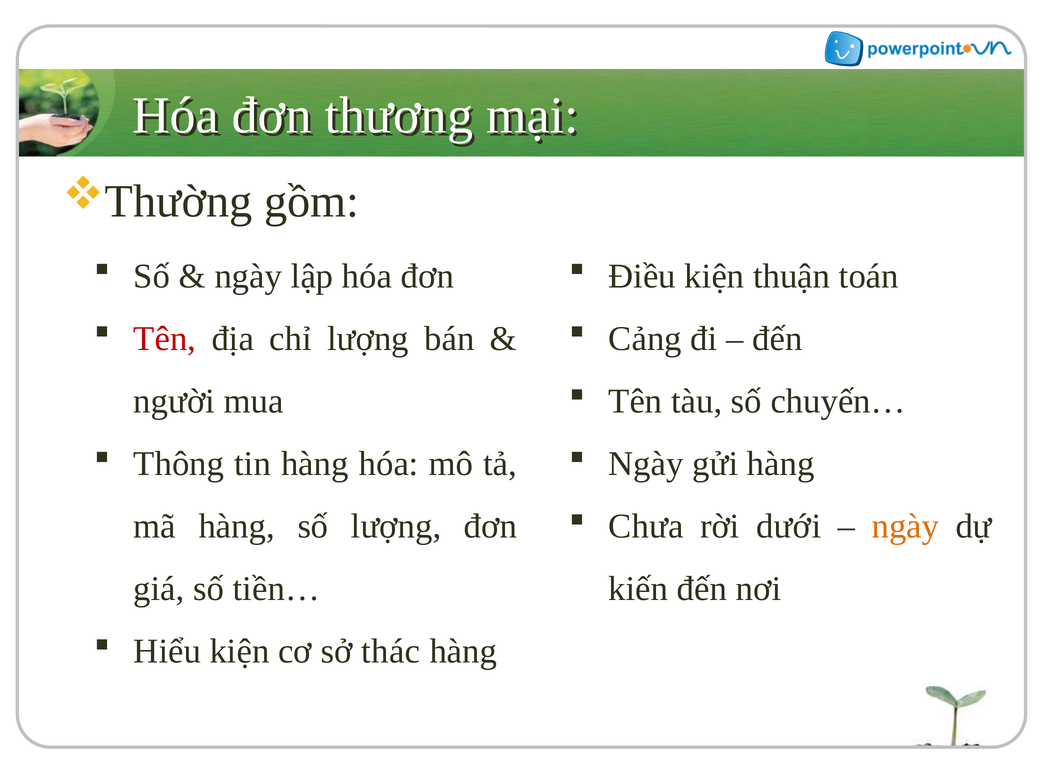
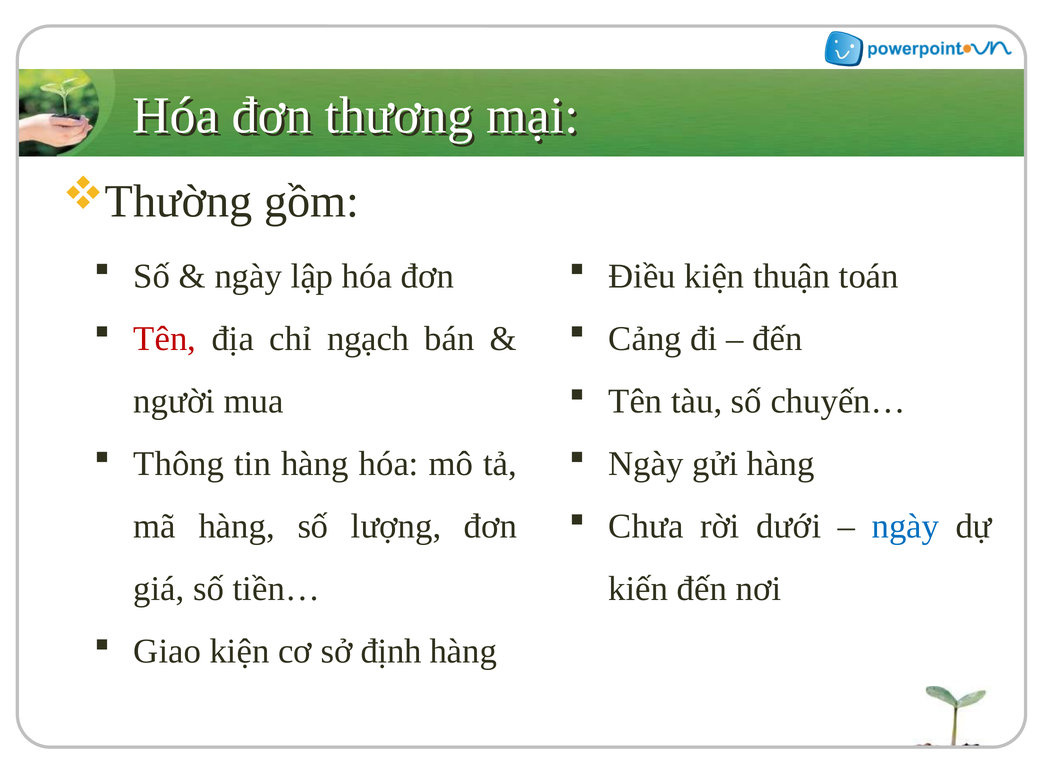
chỉ lượng: lượng -> ngạch (368, 339)
ngày colour: orange -> blue (905, 526)
Hiểu: Hiểu -> Giao (167, 652)
thác: thác -> định (391, 652)
